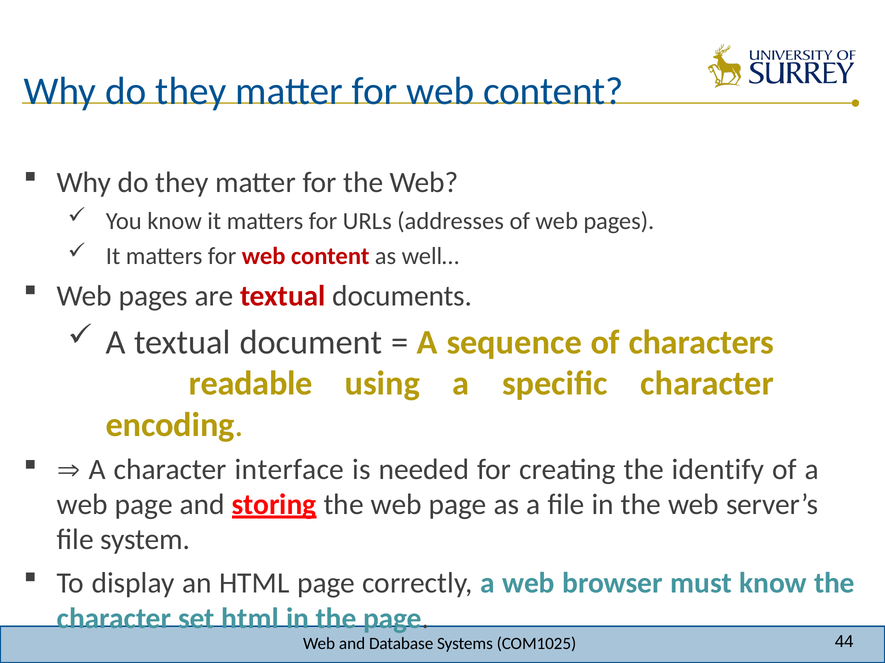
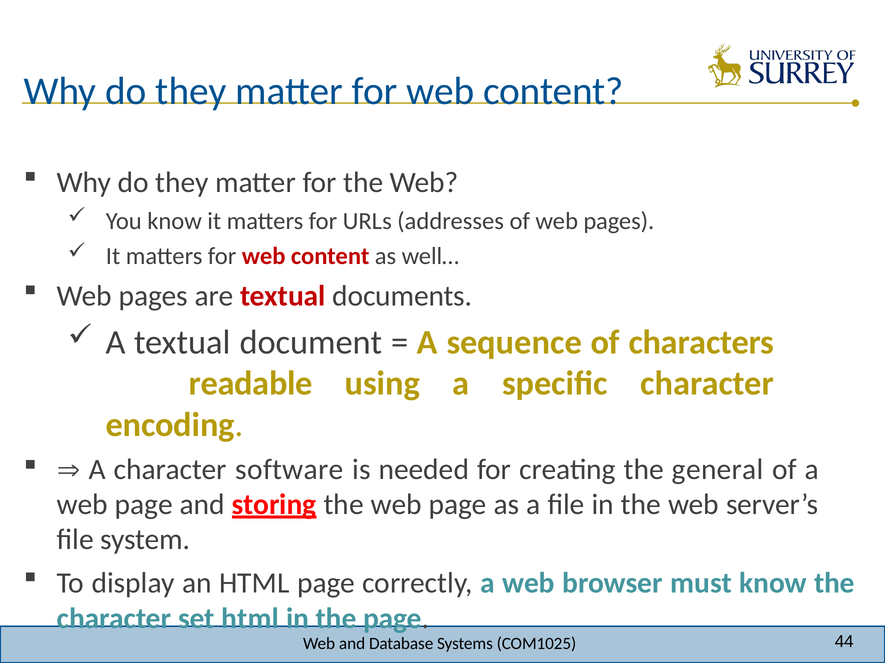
interface: interface -> software (289, 470)
identify: identify -> general (718, 470)
